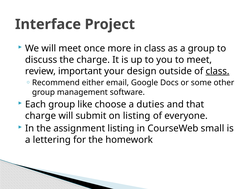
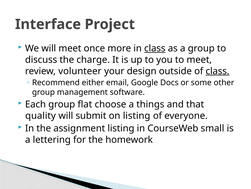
class underline: none -> present (155, 48)
important: important -> volunteer (80, 71)
like: like -> flat (85, 104)
duties: duties -> things (150, 104)
charge: charge -> quality (41, 115)
